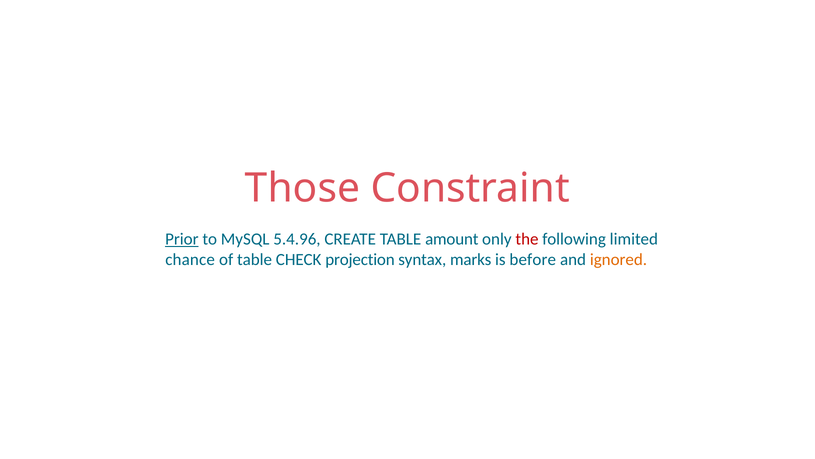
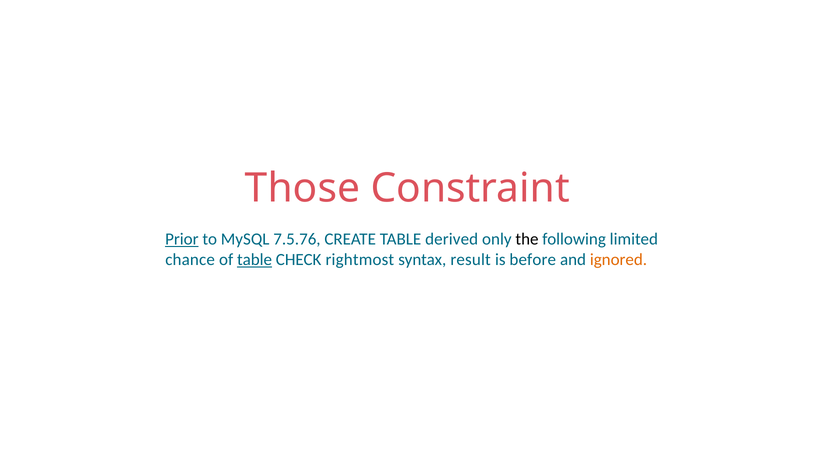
5.4.96: 5.4.96 -> 7.5.76 (297, 239)
amount: amount -> derived (452, 239)
the colour: red -> black (527, 239)
table underline: none -> present (255, 259)
projection: projection -> rightmost (360, 259)
marks: marks -> result (471, 259)
